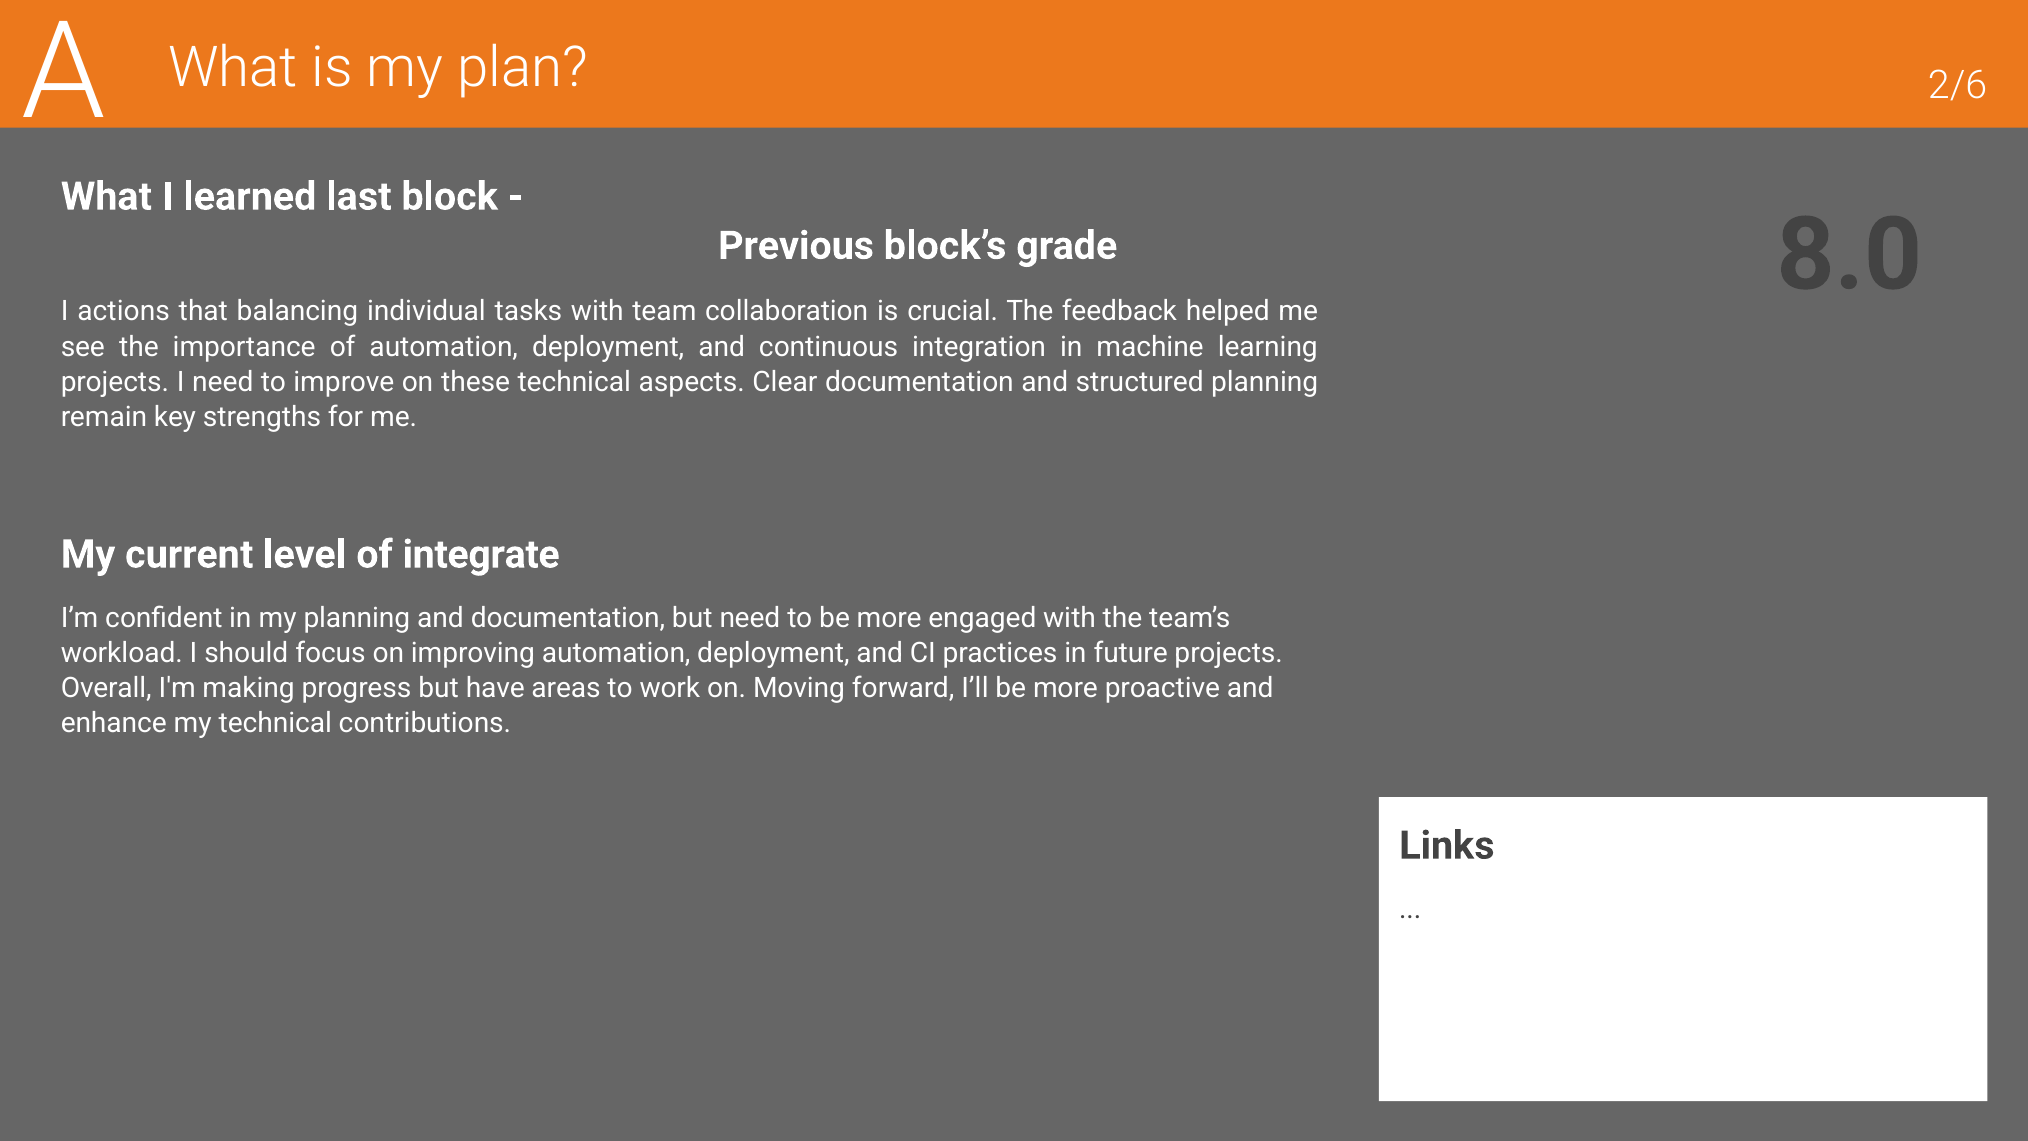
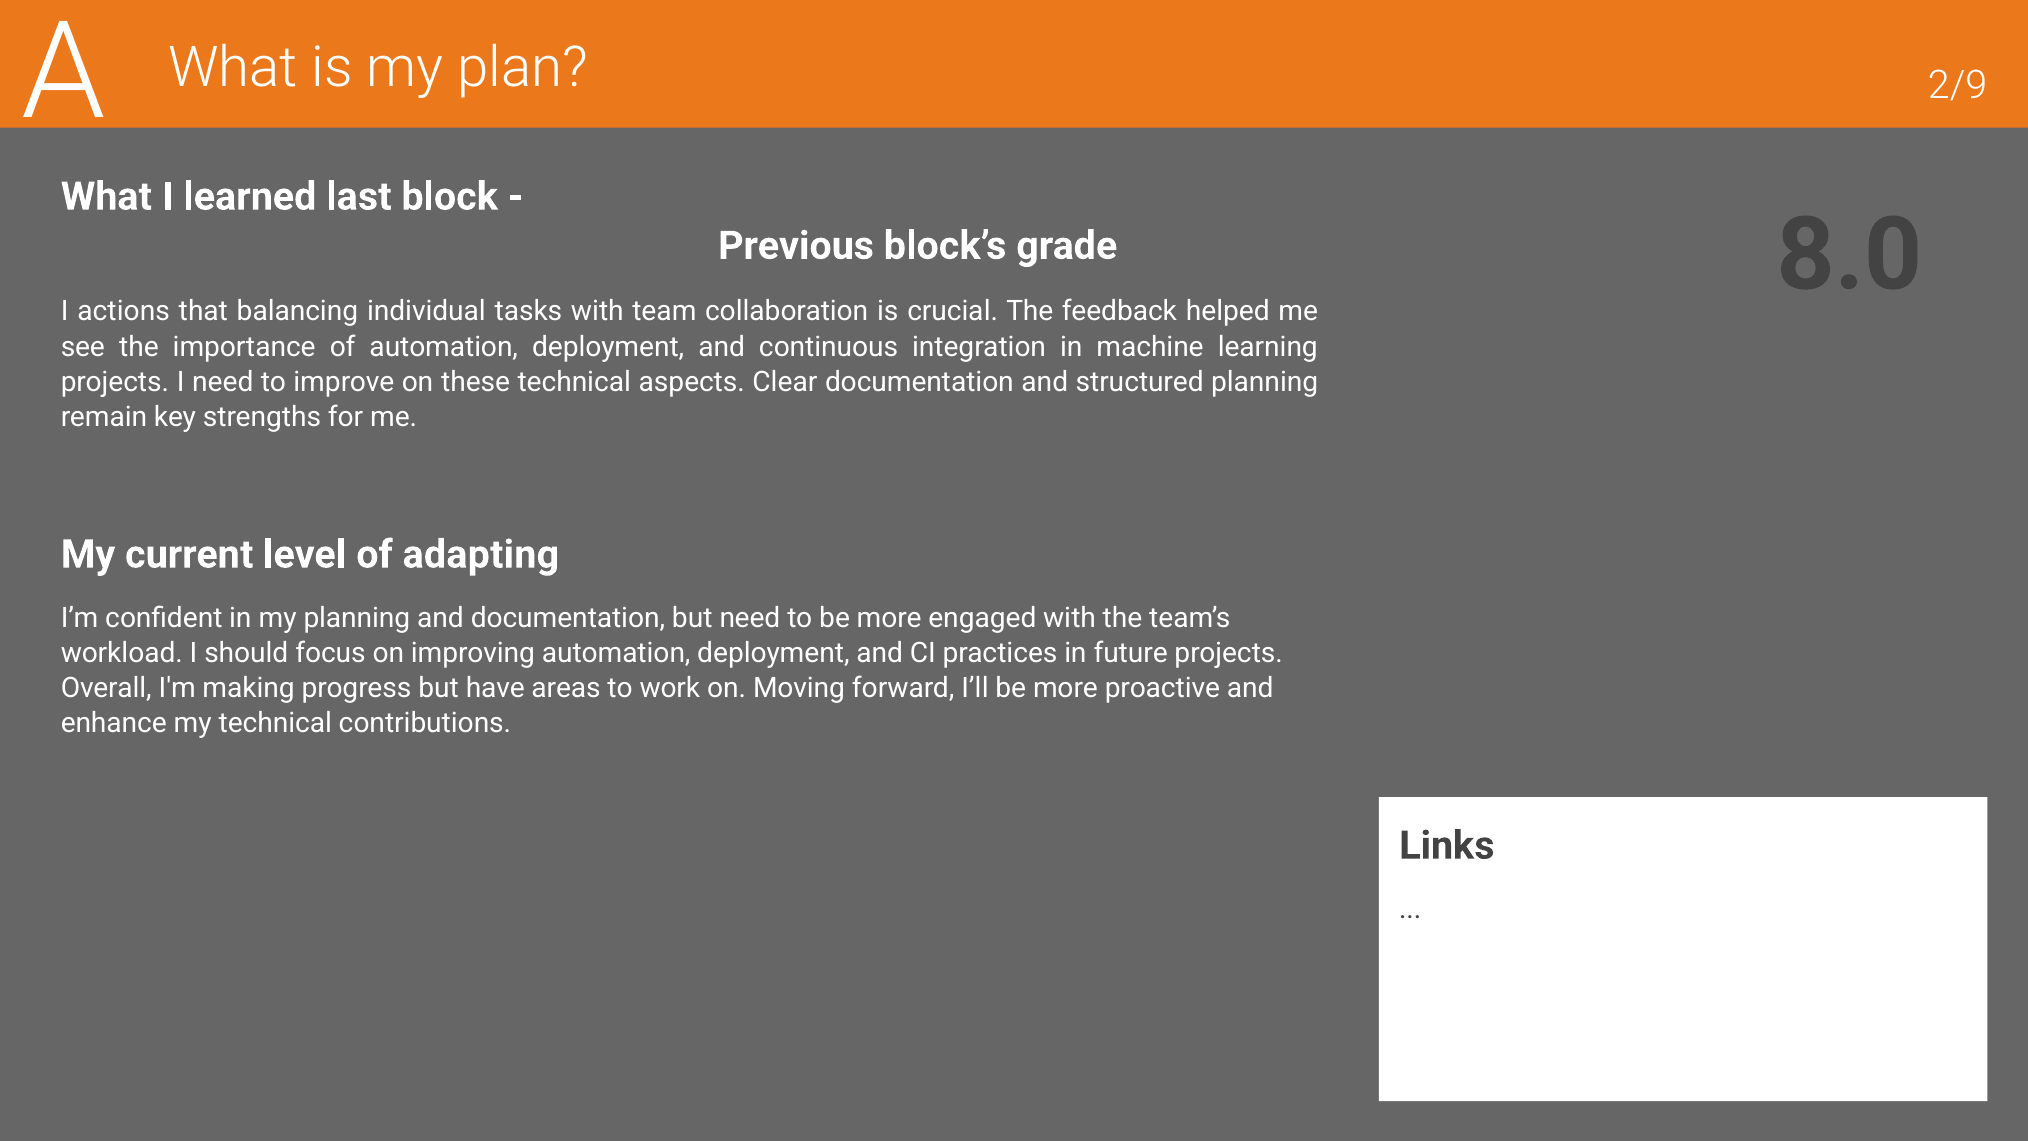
2/6: 2/6 -> 2/9 (1958, 86)
integrate: integrate -> adapting (481, 554)
